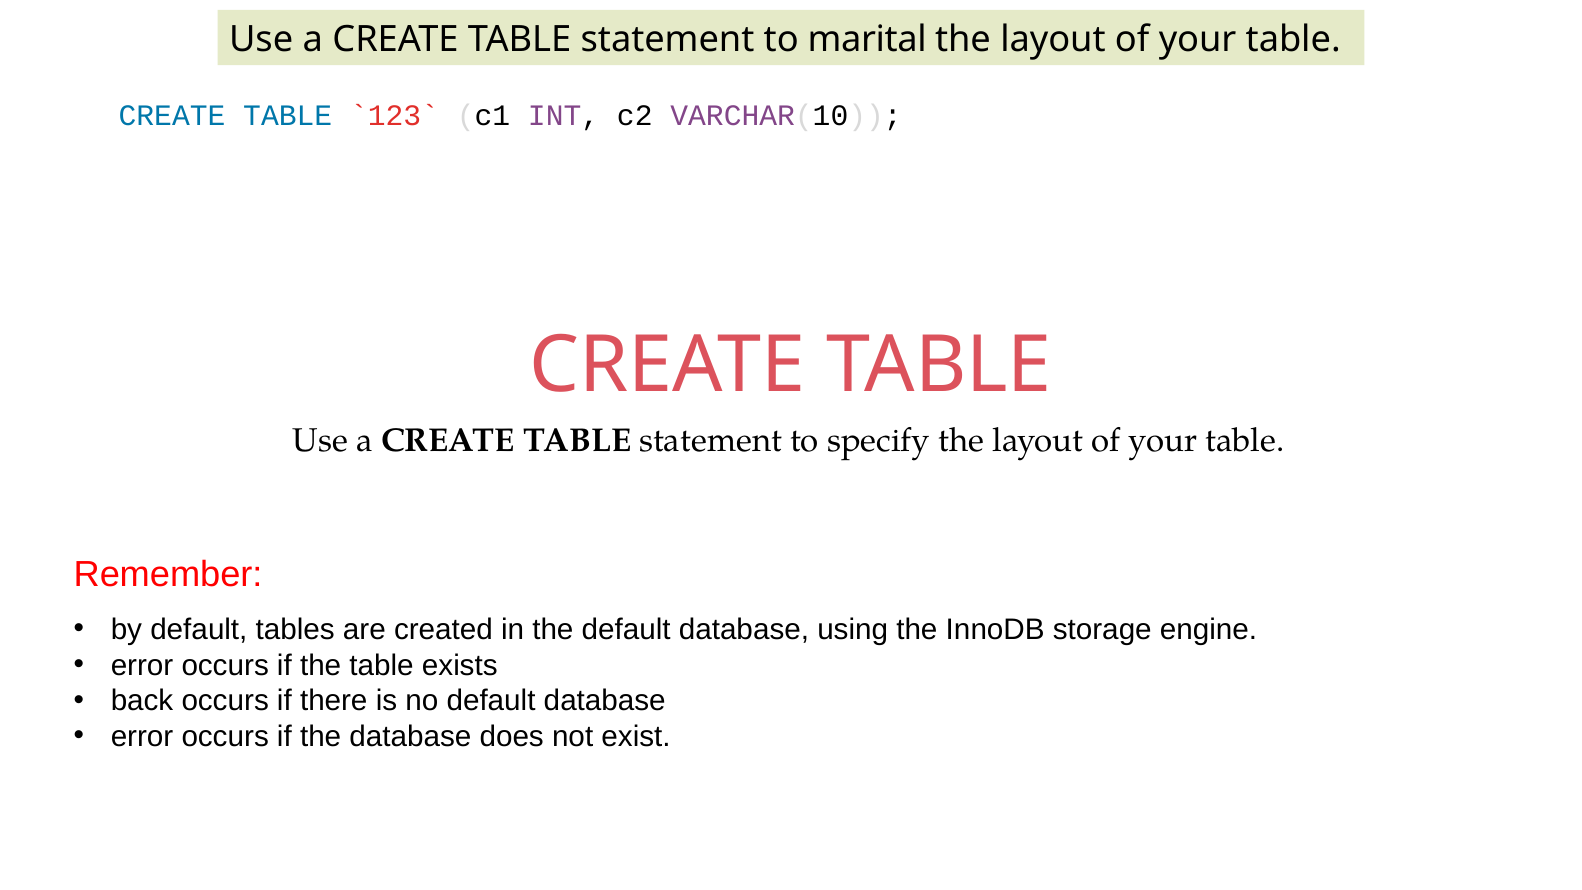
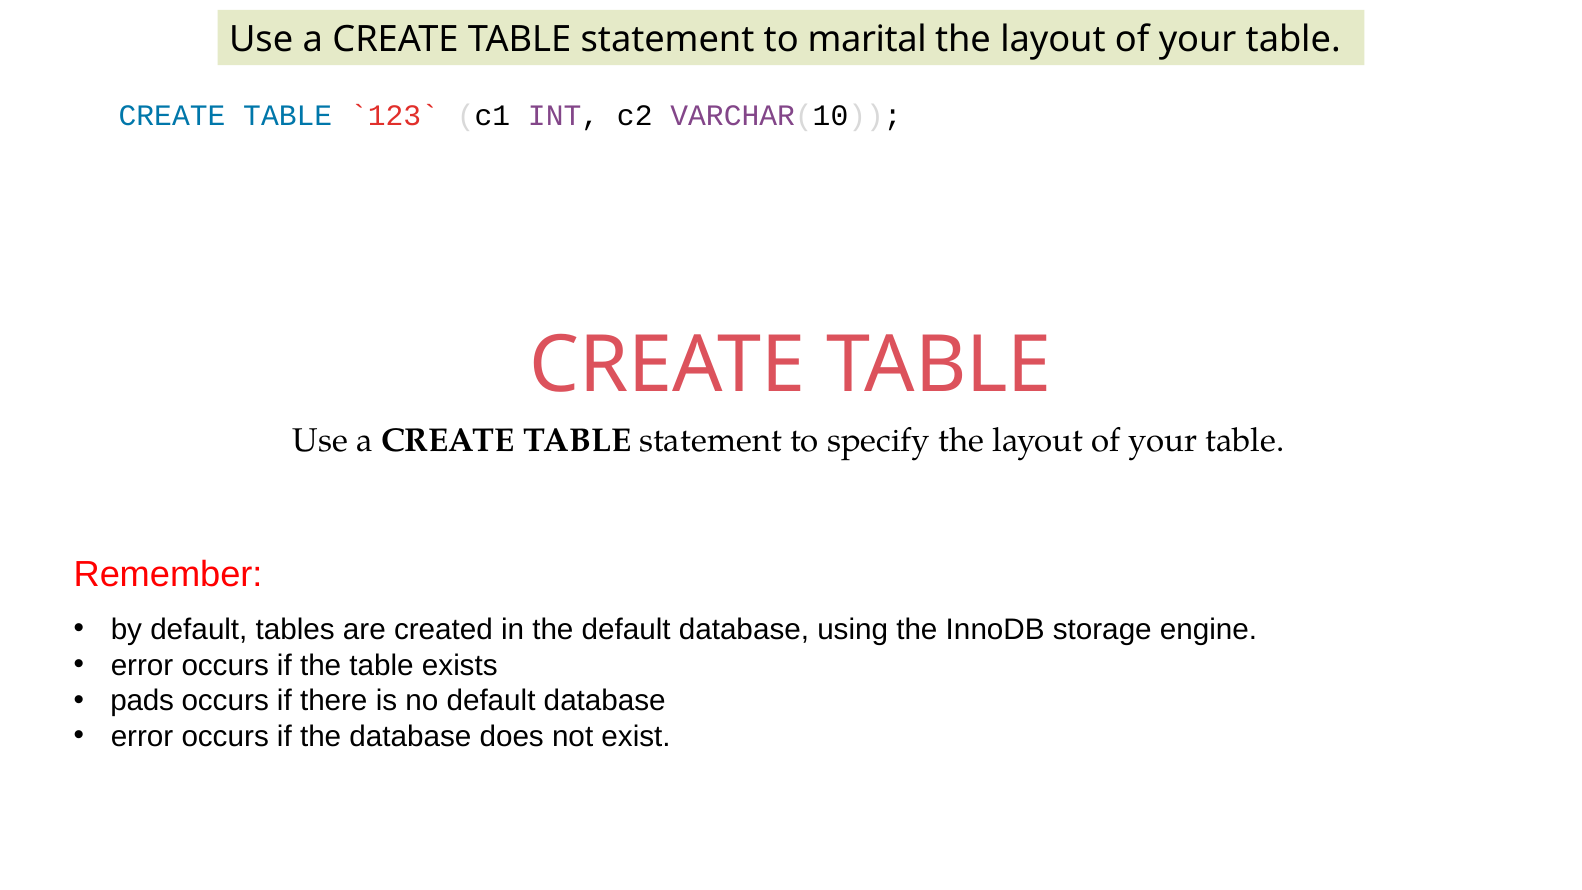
back: back -> pads (142, 701)
